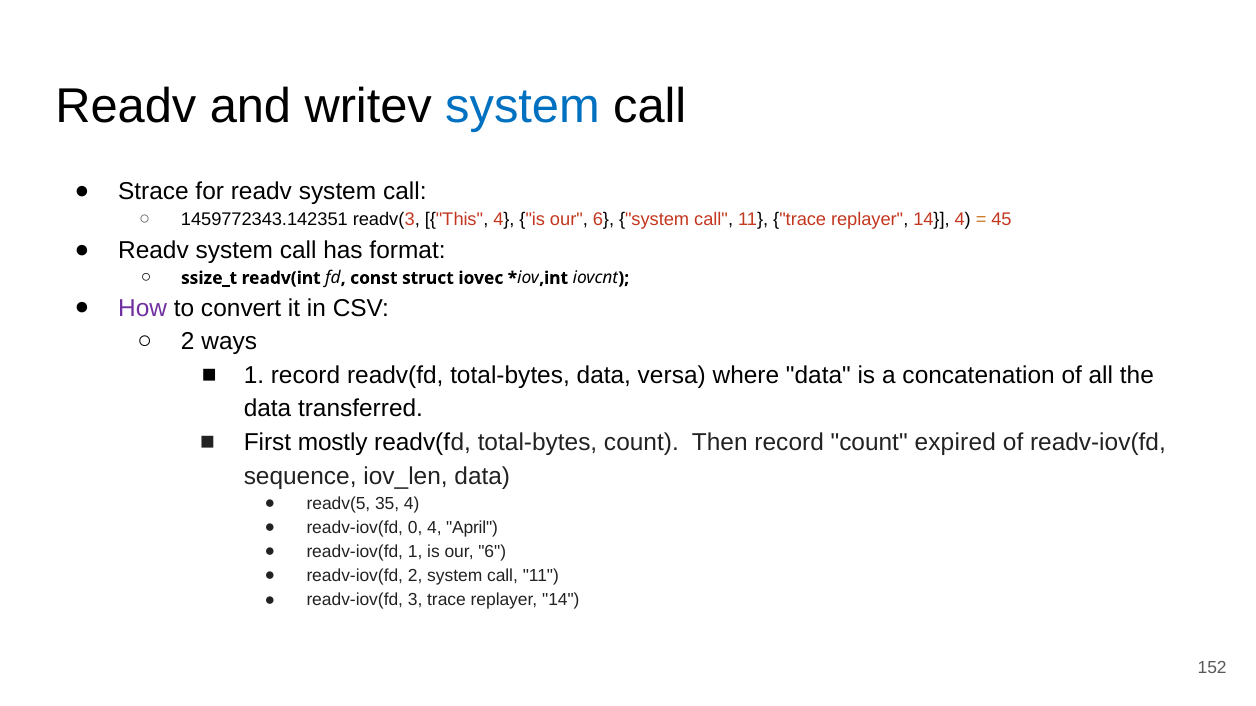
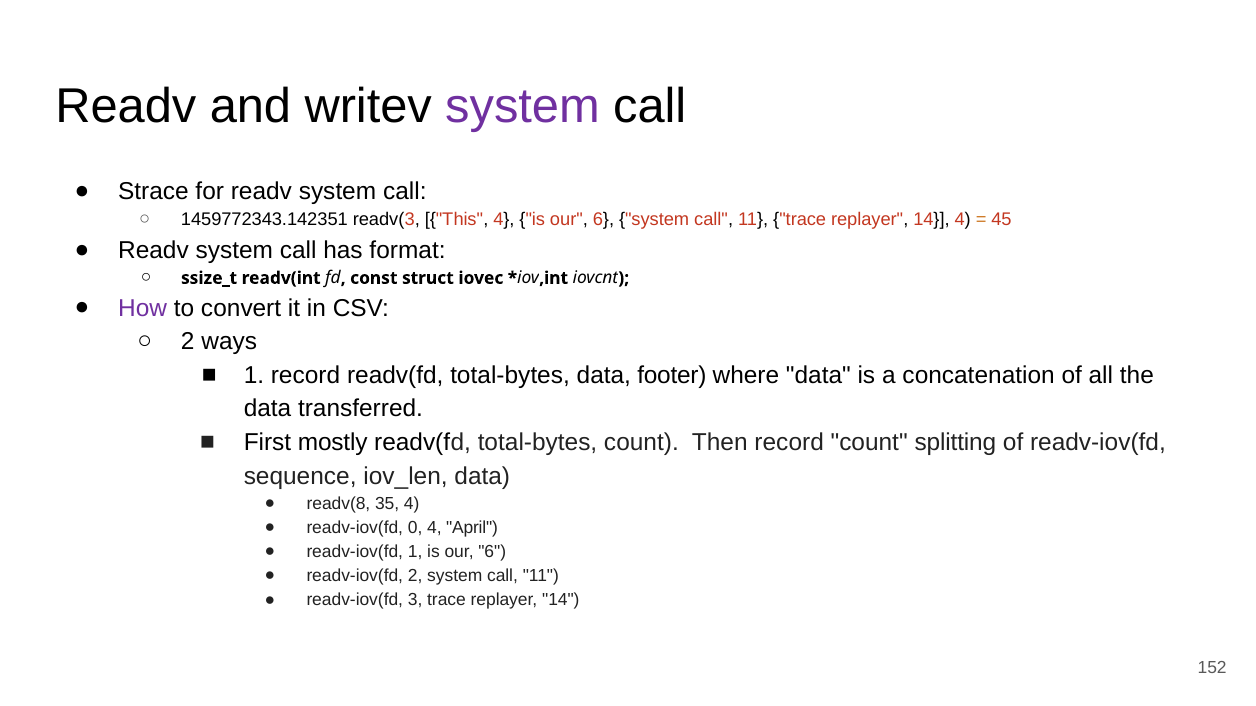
system colour: blue -> purple (522, 106)
versa: versa -> footer (672, 376)
expired: expired -> splitting (955, 443)
readv(5: readv(5 -> readv(8 (338, 504)
